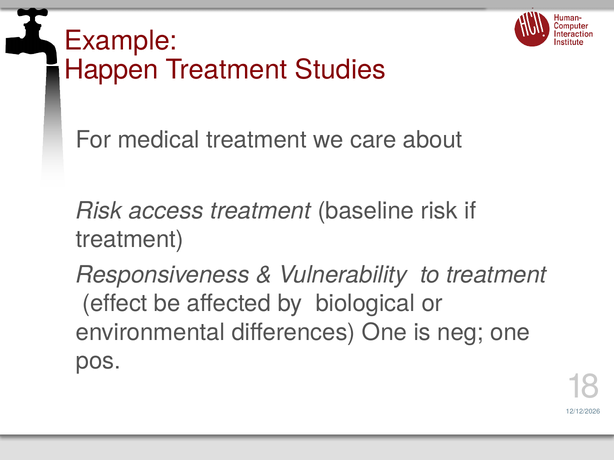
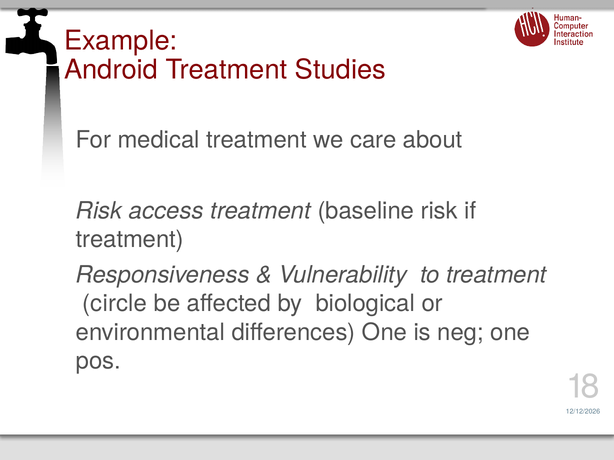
Happen: Happen -> Android (111, 70)
effect: effect -> circle (115, 304)
